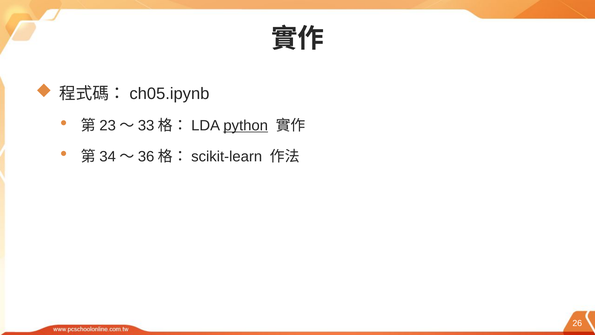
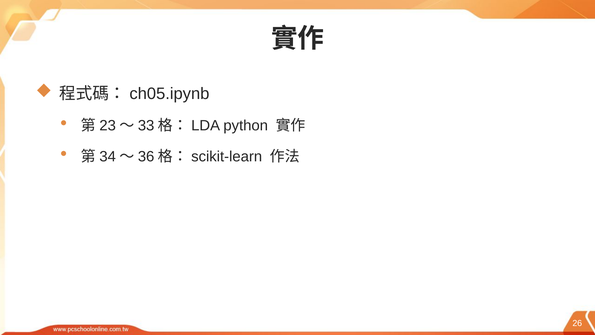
python underline: present -> none (246, 125)
